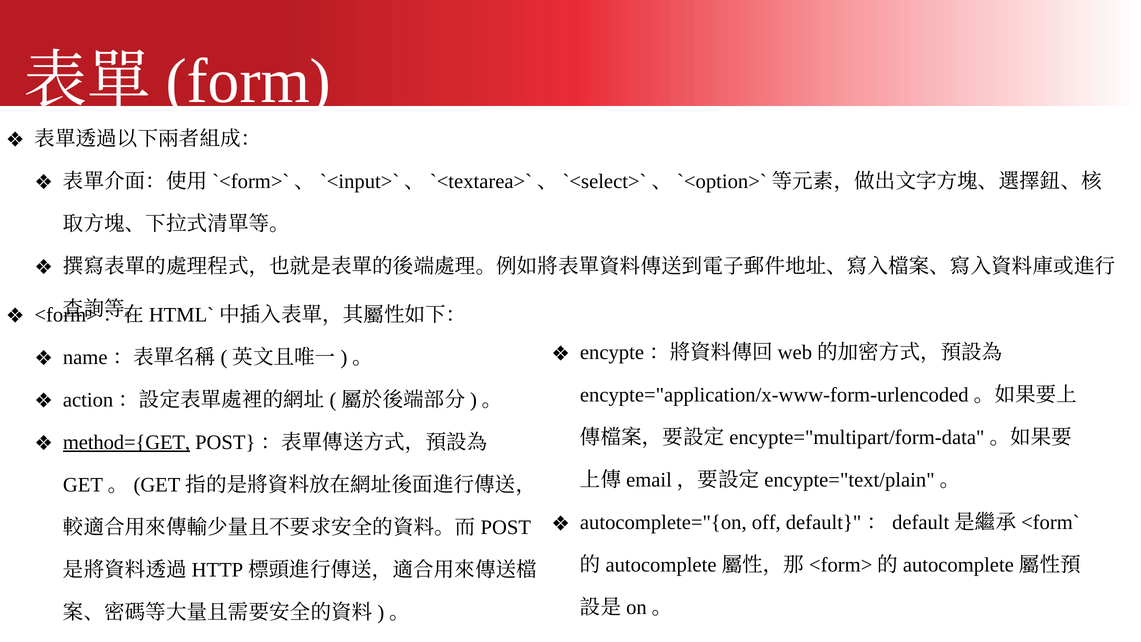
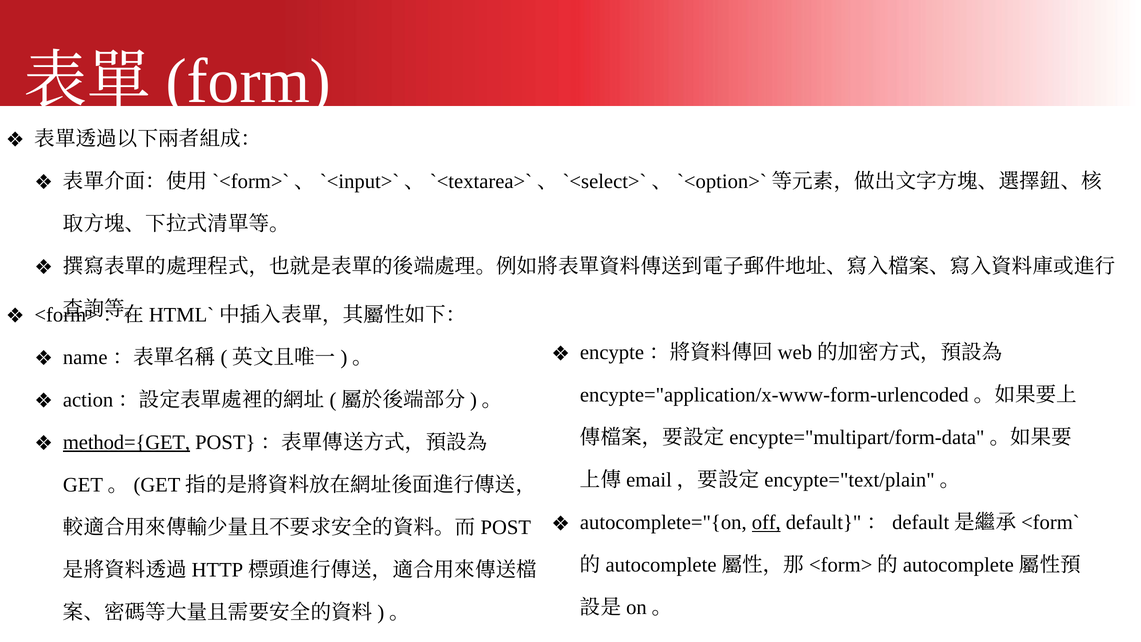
off underline: none -> present (766, 522)
